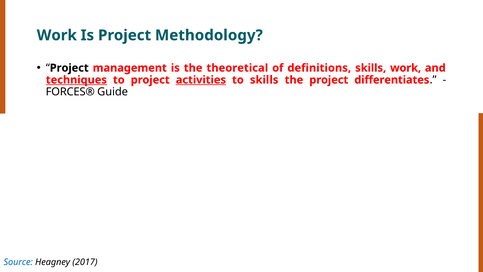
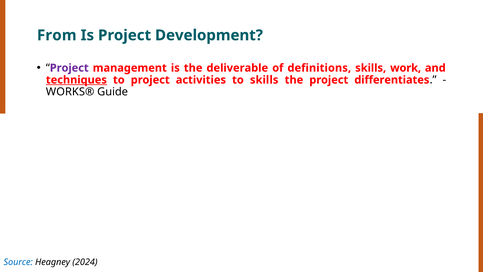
Work: Work -> From (57, 35)
Methodology: Methodology -> Development (209, 35)
Project colour: black -> purple (69, 68)
theoretical: theoretical -> deliverable (237, 68)
activities underline: present -> none (201, 80)
FORCES®: FORCES® -> WORKS® (70, 92)
2017: 2017 -> 2024 (85, 262)
